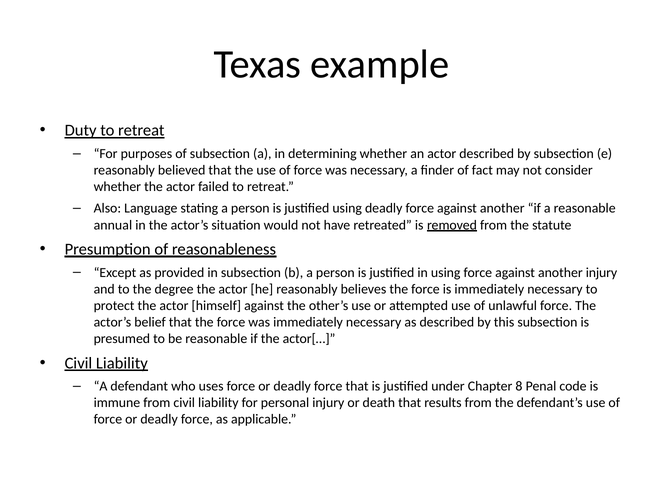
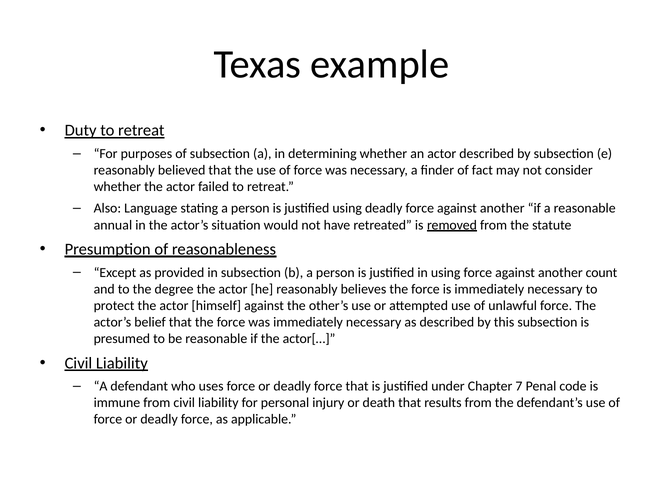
another injury: injury -> count (601, 273)
8: 8 -> 7 (519, 386)
